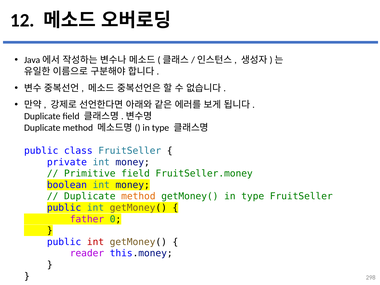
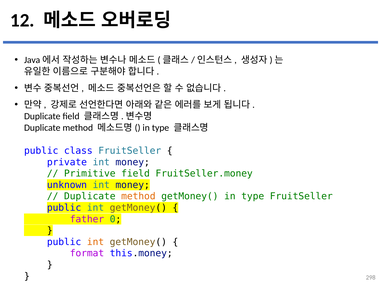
boolean: boolean -> unknown (67, 185)
int colour: red -> orange (95, 242)
reader: reader -> format (87, 253)
